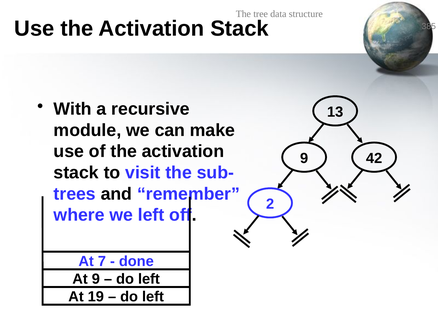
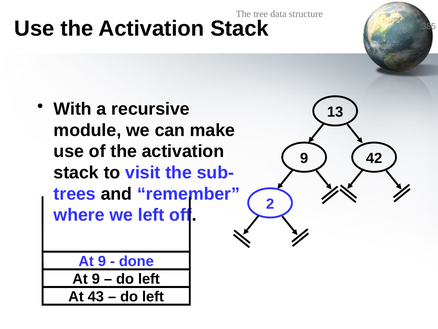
7: 7 -> 9 (102, 261)
19: 19 -> 43 (96, 296)
